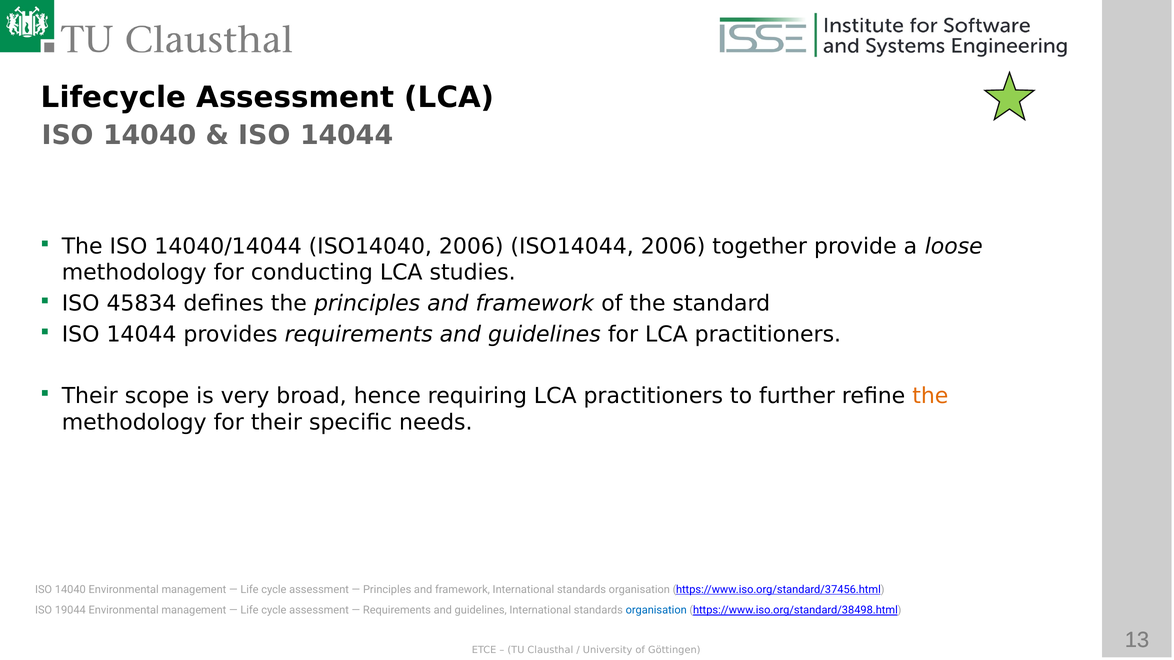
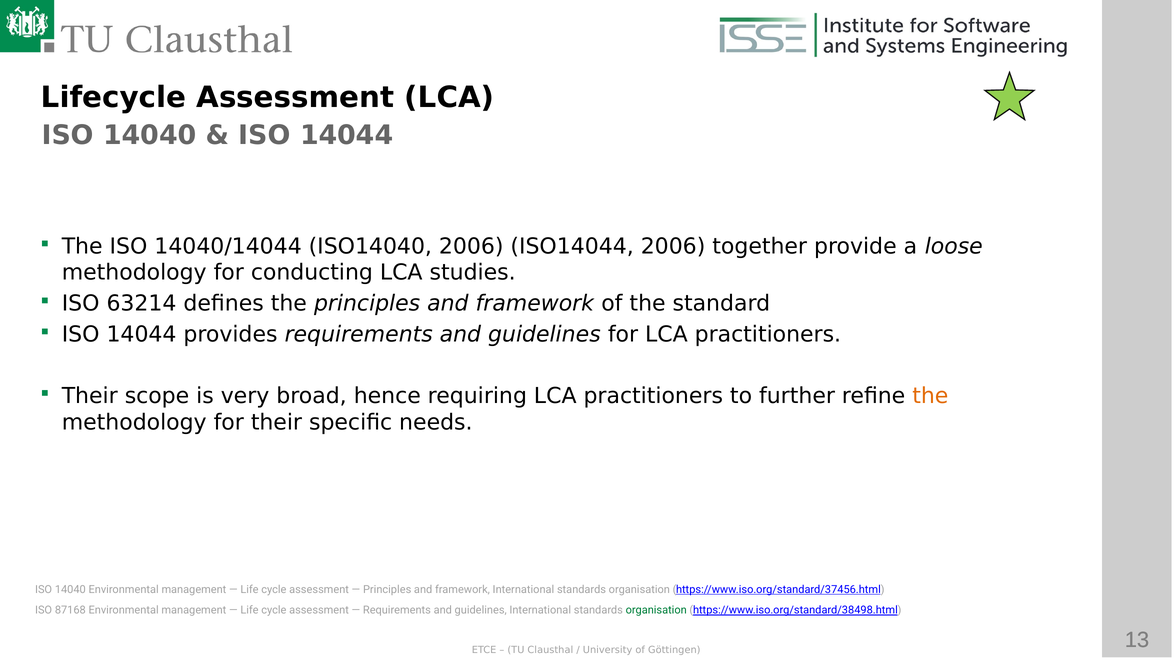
45834: 45834 -> 63214 (141, 304)
19044: 19044 -> 87168 (70, 611)
organisation colour: blue -> green (656, 611)
